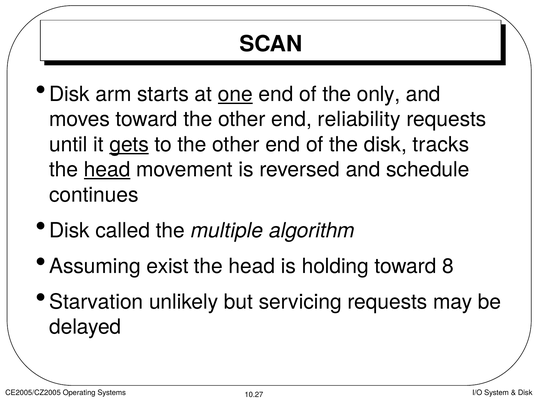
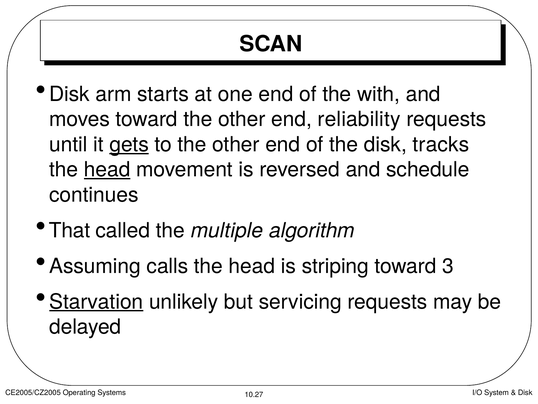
one underline: present -> none (235, 94)
only: only -> with (379, 94)
Disk: Disk -> That (70, 230)
exist: exist -> calls (167, 266)
holding: holding -> striping (335, 266)
8: 8 -> 3 (448, 266)
Starvation underline: none -> present (96, 301)
